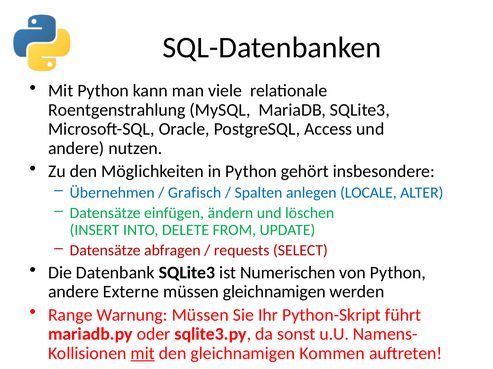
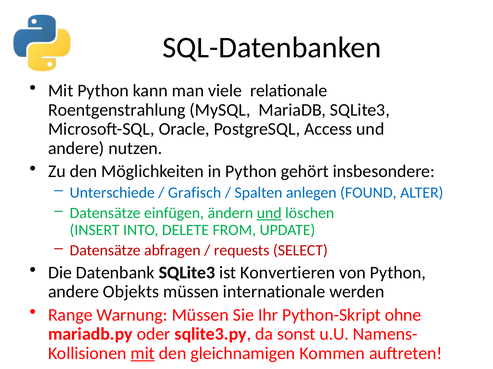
Übernehmen: Übernehmen -> Unterschiede (112, 193)
LOCALE: LOCALE -> FOUND (368, 193)
und underline: none -> present (269, 213)
Numerischen: Numerischen -> Konvertieren (288, 273)
Externe: Externe -> Objekts (131, 292)
müssen gleichnamigen: gleichnamigen -> internationale (274, 292)
führt: führt -> ohne (403, 316)
